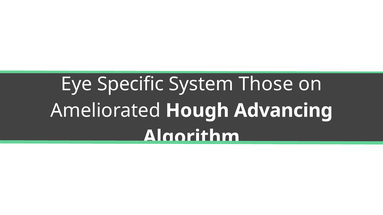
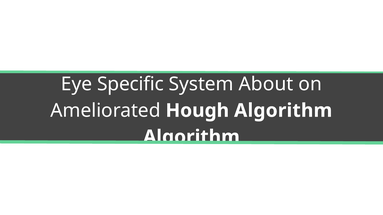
Those: Those -> About (266, 84)
Hough Advancing: Advancing -> Algorithm (283, 111)
